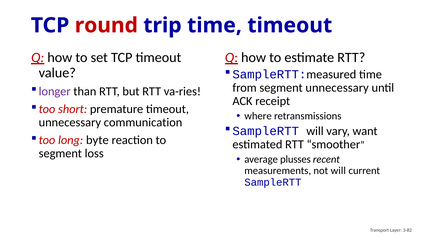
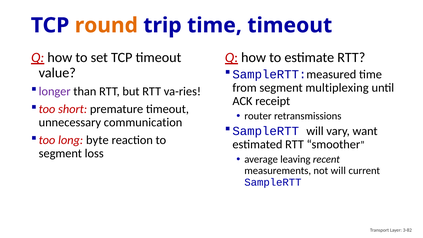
round colour: red -> orange (106, 25)
segment unnecessary: unnecessary -> multiplexing (337, 88)
where: where -> router (258, 116)
plusses: plusses -> leaving (295, 159)
